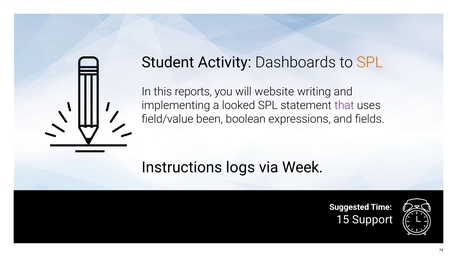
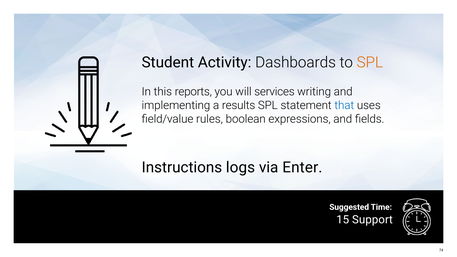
website: website -> services (274, 92)
looked: looked -> results (239, 105)
that colour: purple -> blue (344, 105)
been: been -> rules (210, 119)
Week: Week -> Enter (302, 167)
